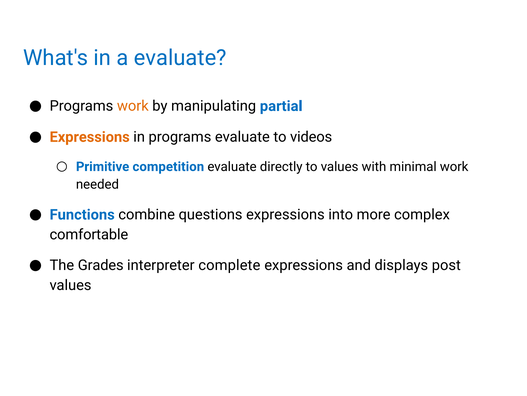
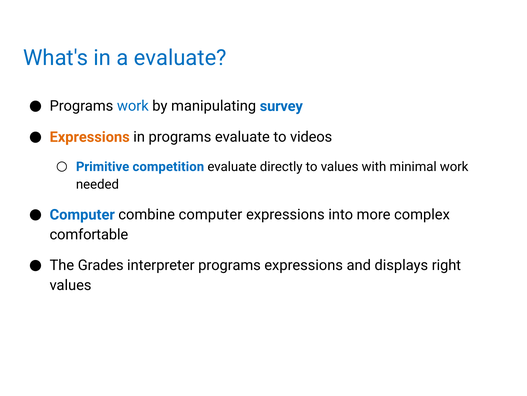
work colour: orange -> blue (133, 106)
partial: partial -> survey (281, 106)
Functions: Functions -> Computer (82, 214)
combine questions: questions -> computer (210, 214)
interpreter complete: complete -> programs (229, 265)
post: post -> right (446, 265)
